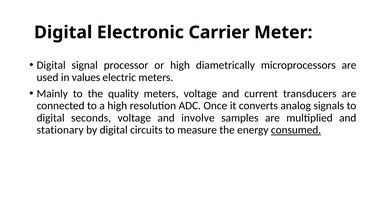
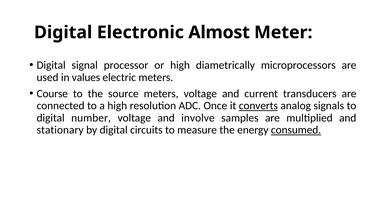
Carrier: Carrier -> Almost (219, 32)
Mainly: Mainly -> Course (52, 94)
quality: quality -> source (123, 94)
converts underline: none -> present (258, 106)
seconds: seconds -> number (91, 118)
